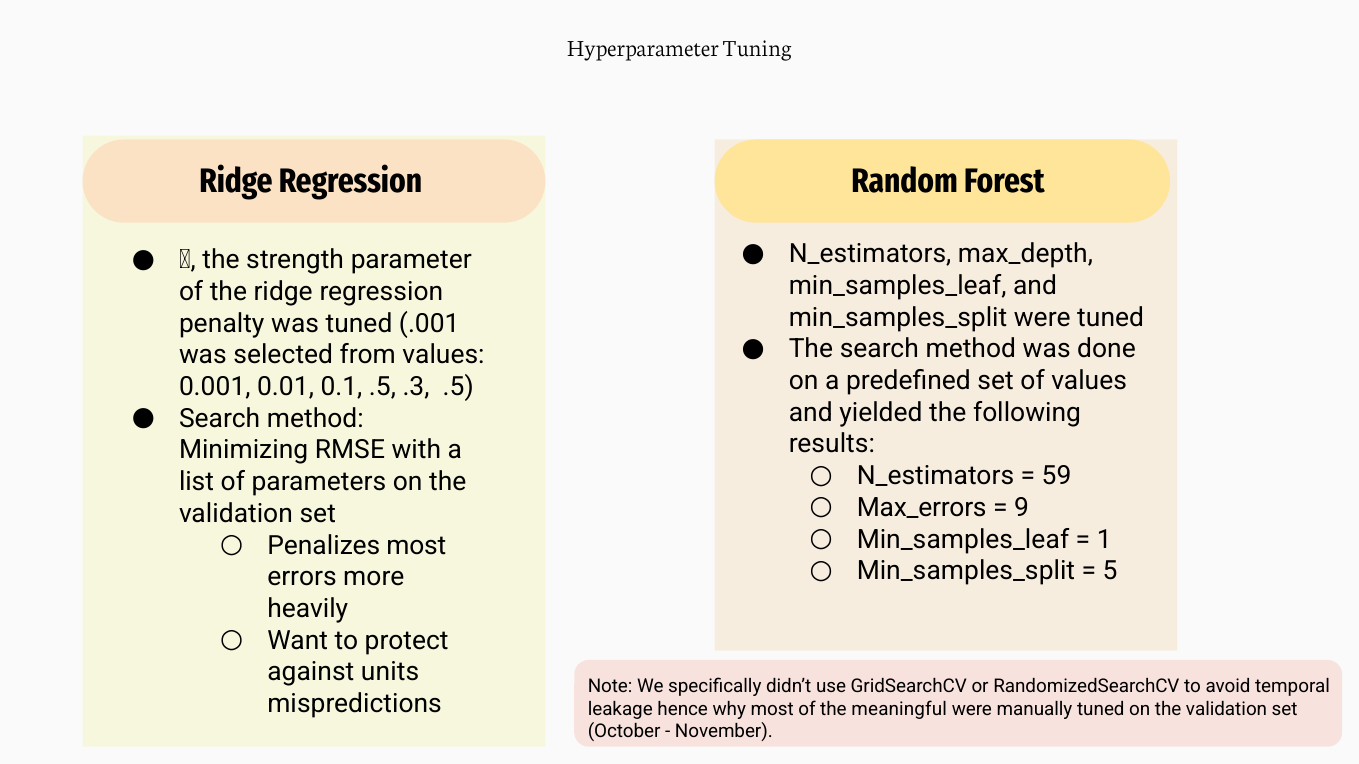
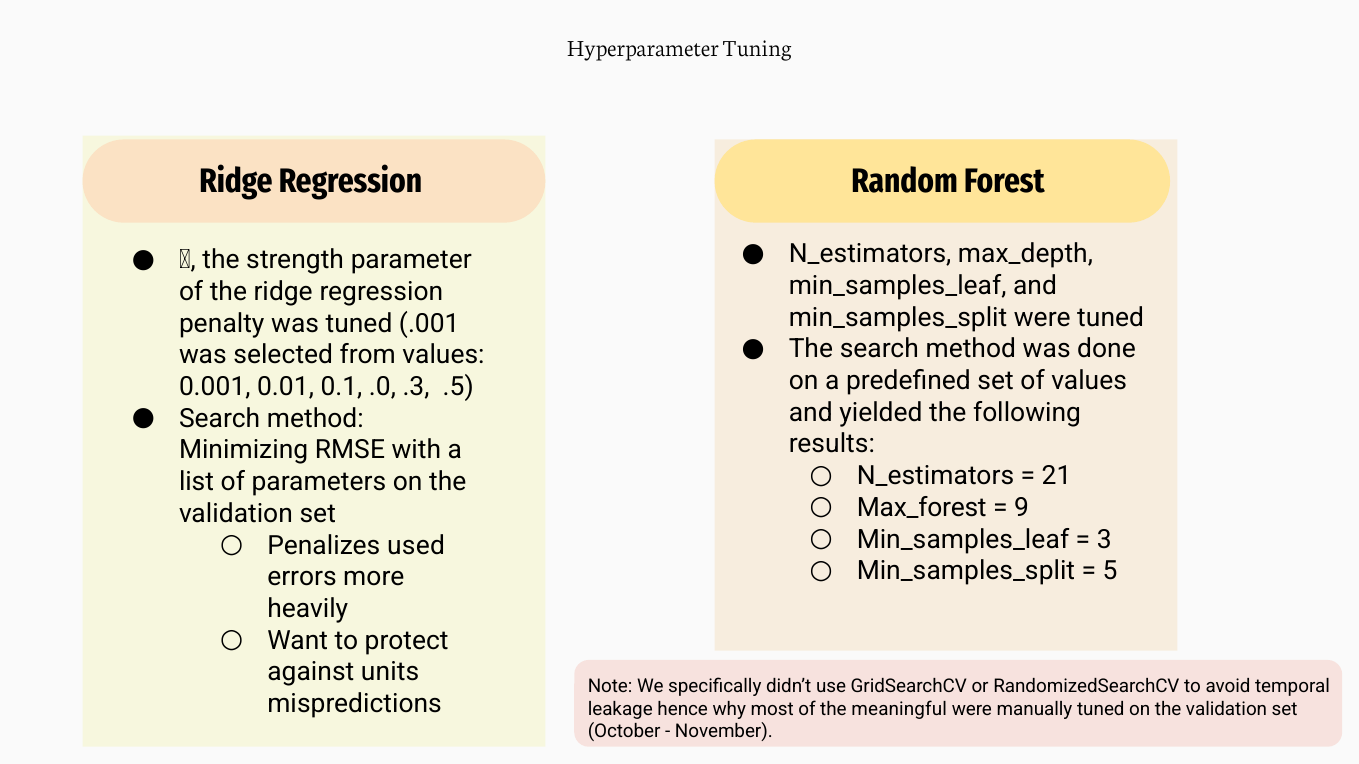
0.1 .5: .5 -> .0 (382, 387)
59: 59 -> 21 (1057, 476)
Max_errors: Max_errors -> Max_forest (922, 508)
1: 1 -> 3 (1104, 540)
Penalizes most: most -> used (416, 546)
